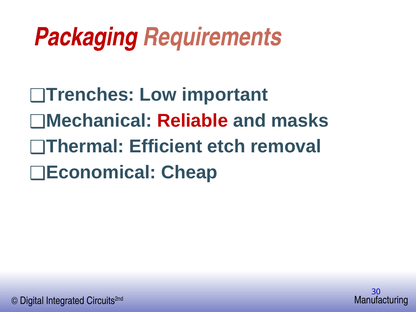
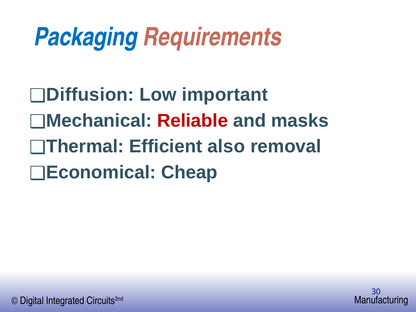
Packaging colour: red -> blue (86, 37)
Trenches: Trenches -> Diffusion (90, 95)
etch: etch -> also (226, 147)
